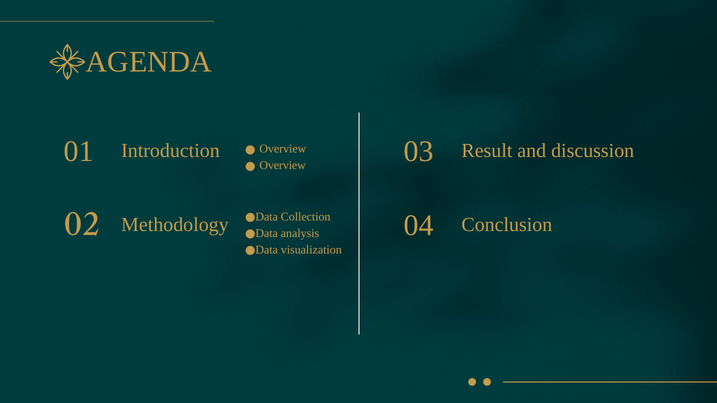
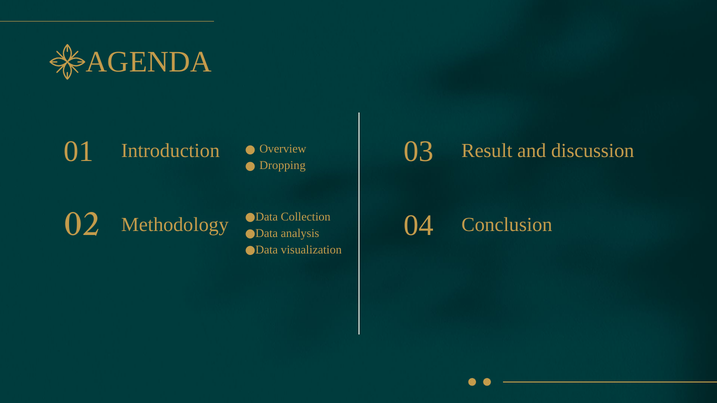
Overview: Overview -> Dropping (283, 166)
